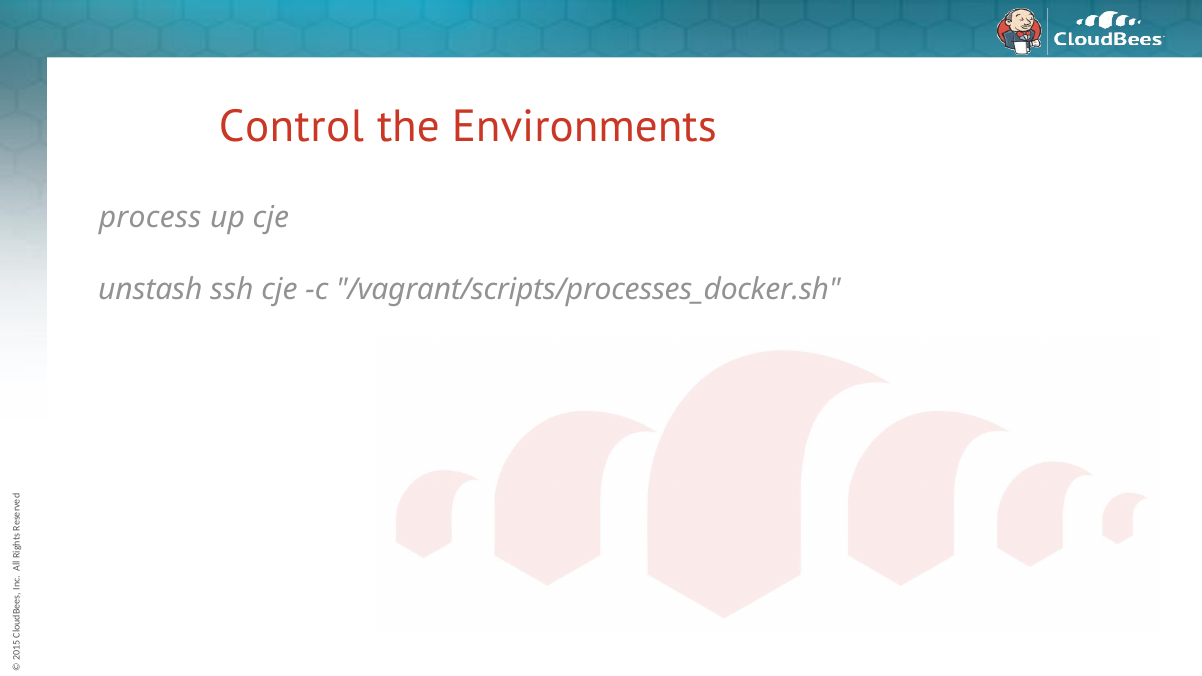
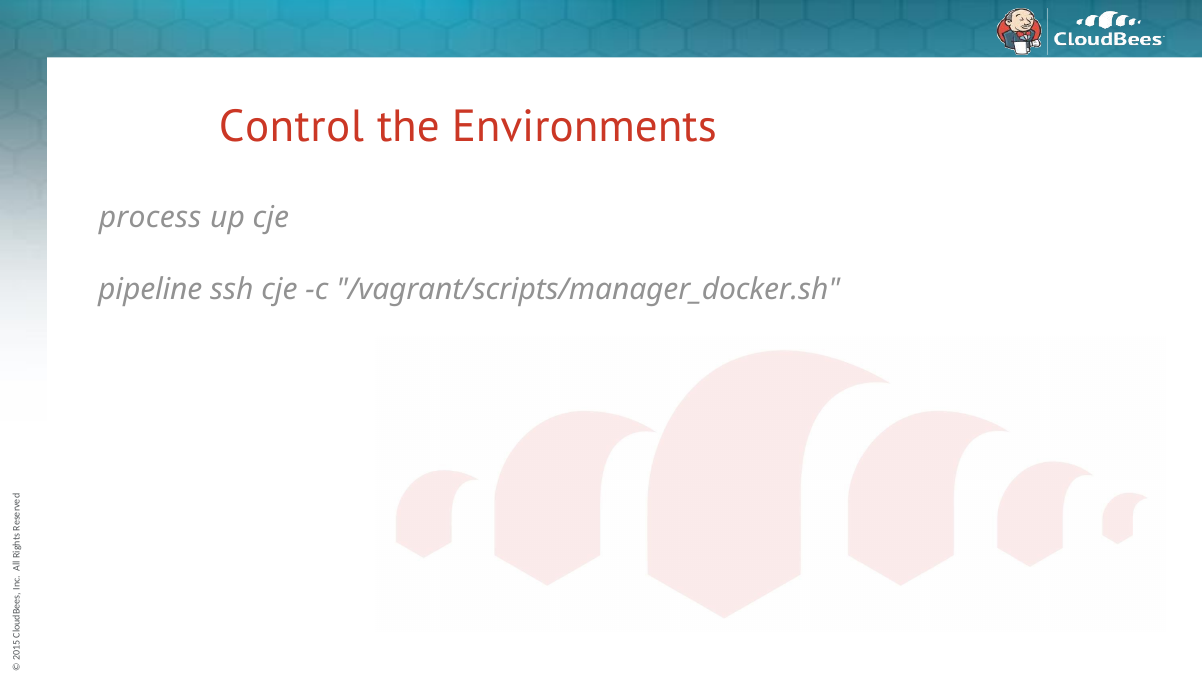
unstash: unstash -> pipeline (150, 289)
/vagrant/scripts/processes_docker.sh: /vagrant/scripts/processes_docker.sh -> /vagrant/scripts/manager_docker.sh (588, 289)
